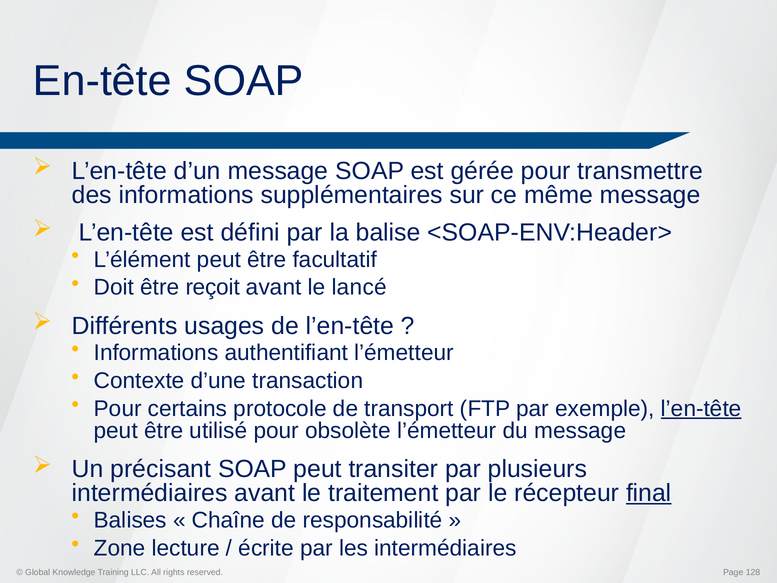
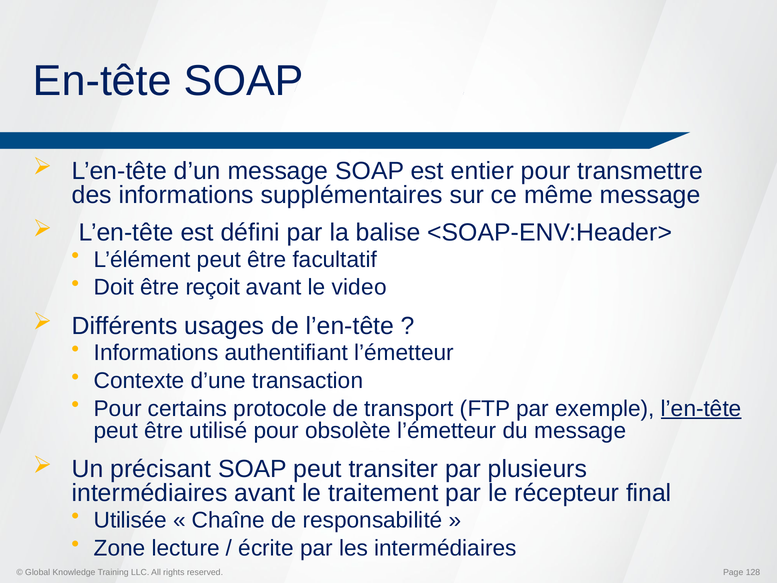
gérée: gérée -> entier (482, 171)
lancé: lancé -> video (359, 287)
final underline: present -> none (649, 493)
Balises: Balises -> Utilisée (130, 520)
